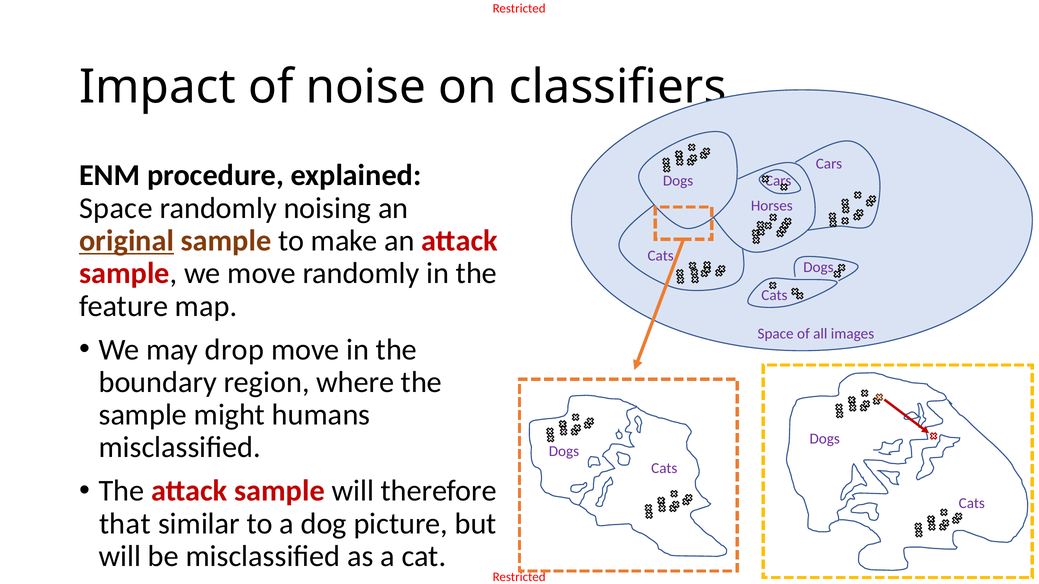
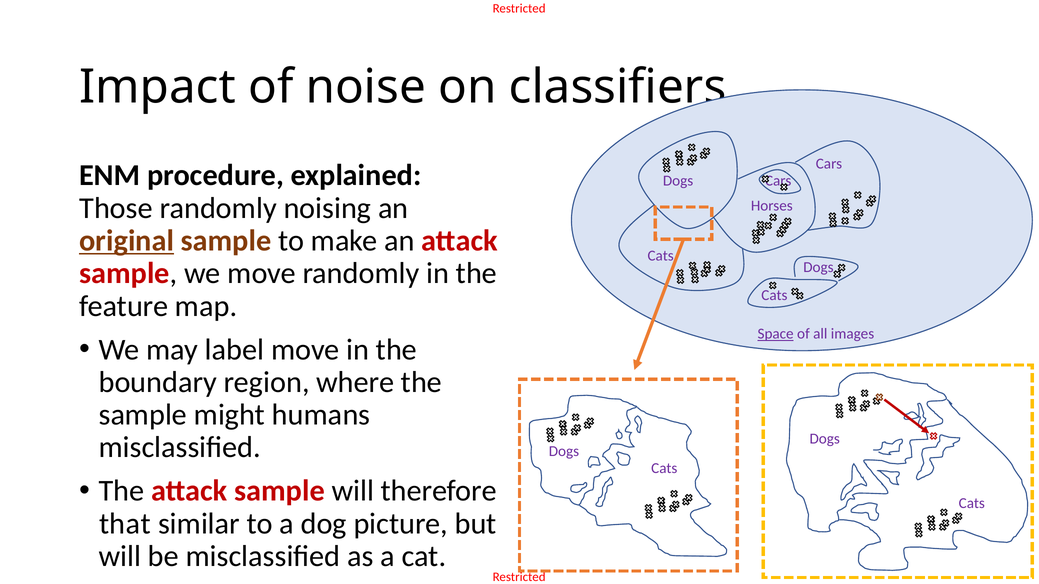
Space: Space -> Those (116, 208)
Space underline: none -> present (776, 334)
drop: drop -> label (235, 350)
